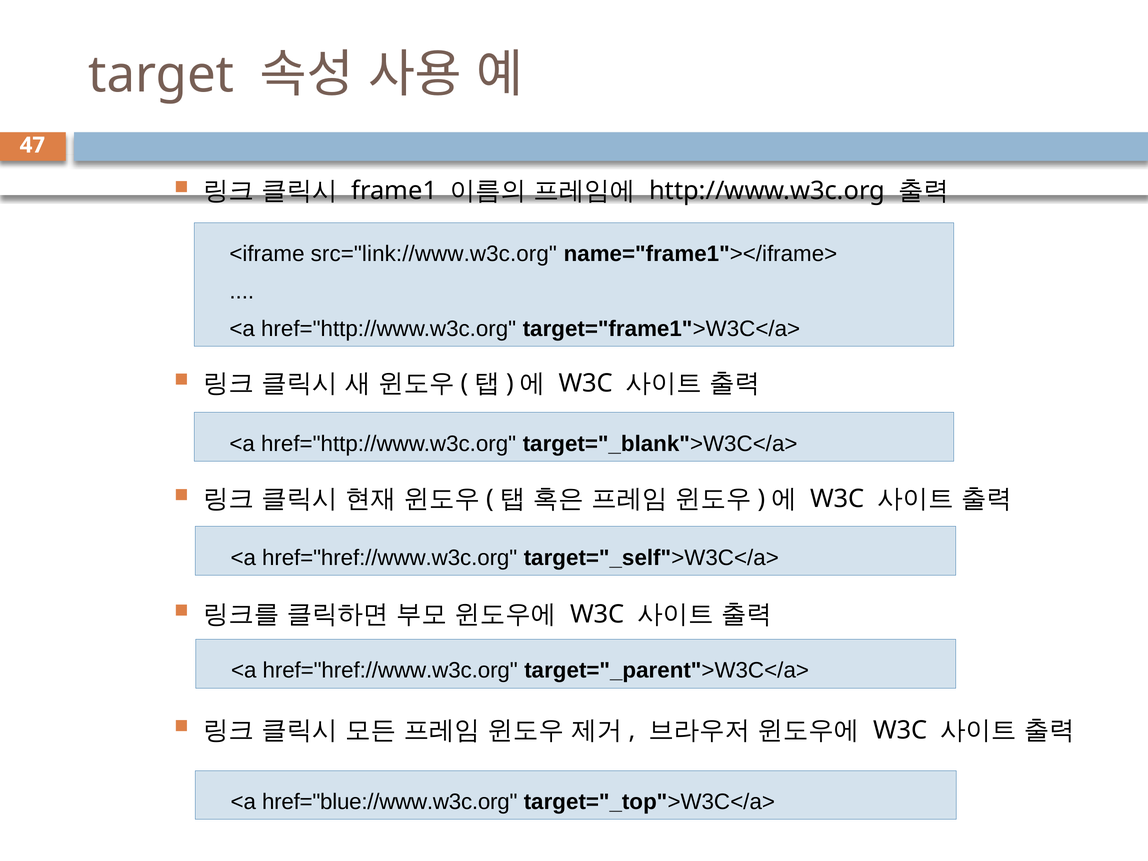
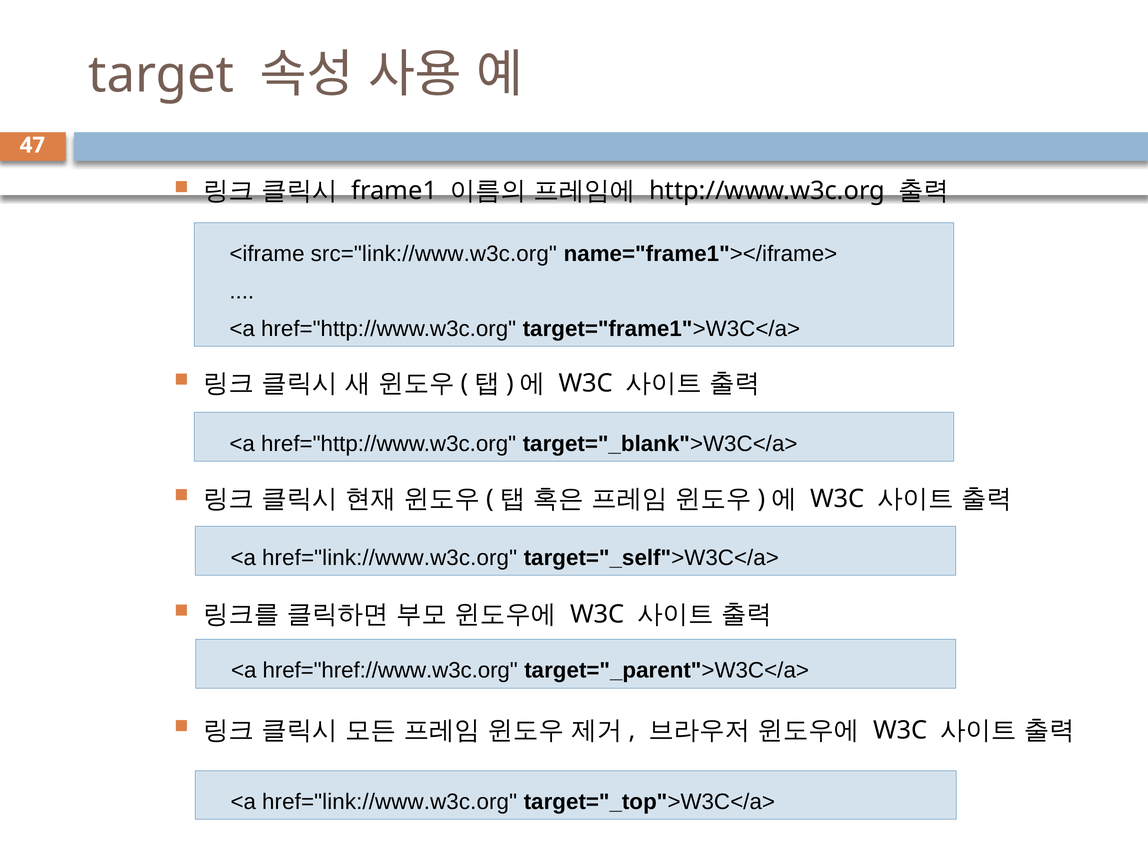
href="href://www.w3c.org: href="href://www.w3c.org -> href="link://www.w3c.org (390, 558)
href="blue://www.w3c.org: href="blue://www.w3c.org -> href="link://www.w3c.org (390, 802)
